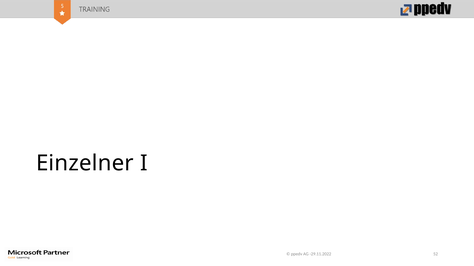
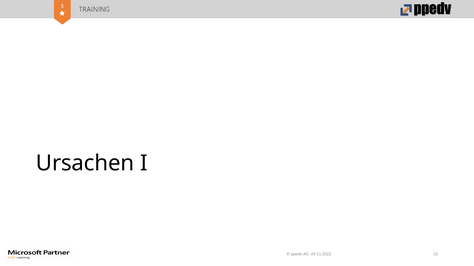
Einzelner: Einzelner -> Ursachen (85, 163)
